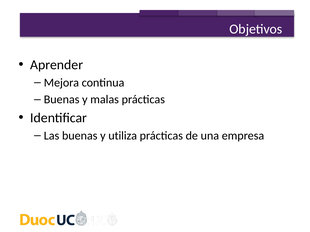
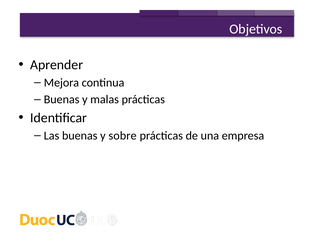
utiliza: utiliza -> sobre (123, 136)
